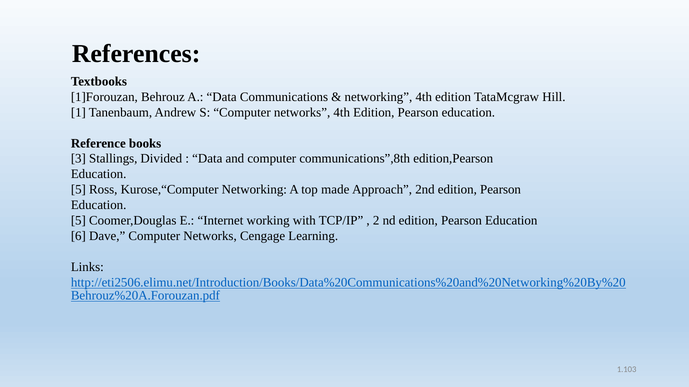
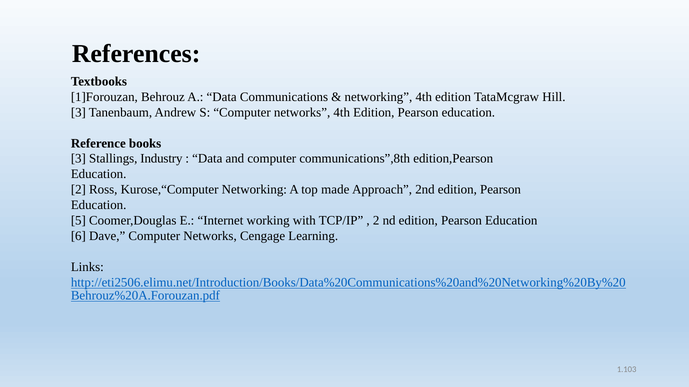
1: 1 -> 3 (78, 112)
Divided: Divided -> Industry (161, 159)
5: 5 -> 2 (78, 190)
